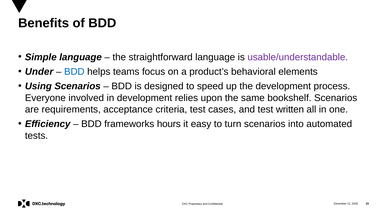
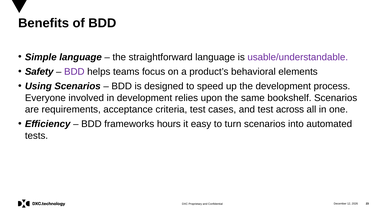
Under: Under -> Safety (39, 72)
BDD colour: blue -> purple (74, 72)
written: written -> across (290, 110)
